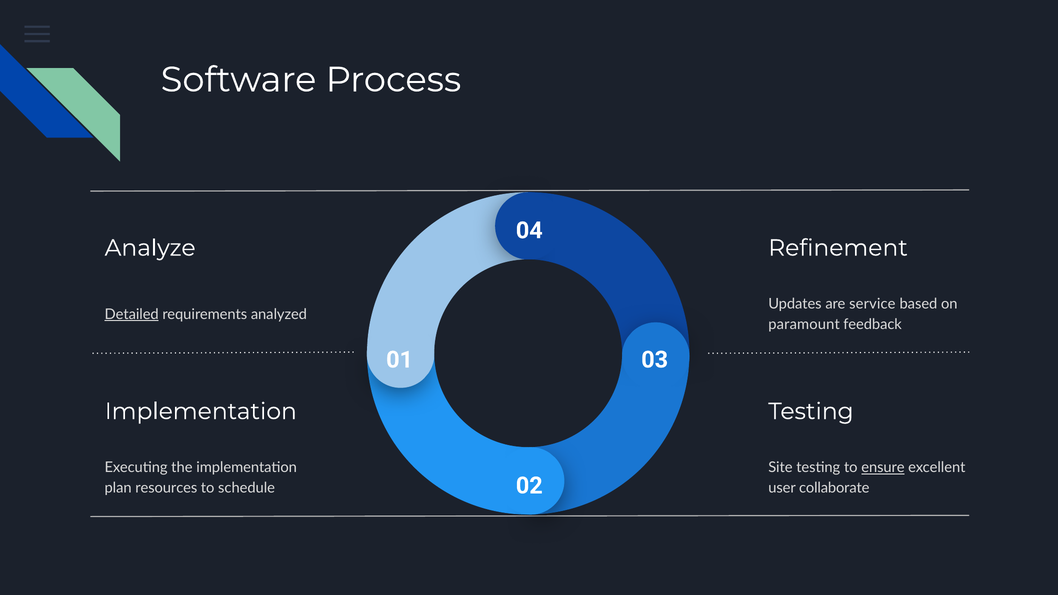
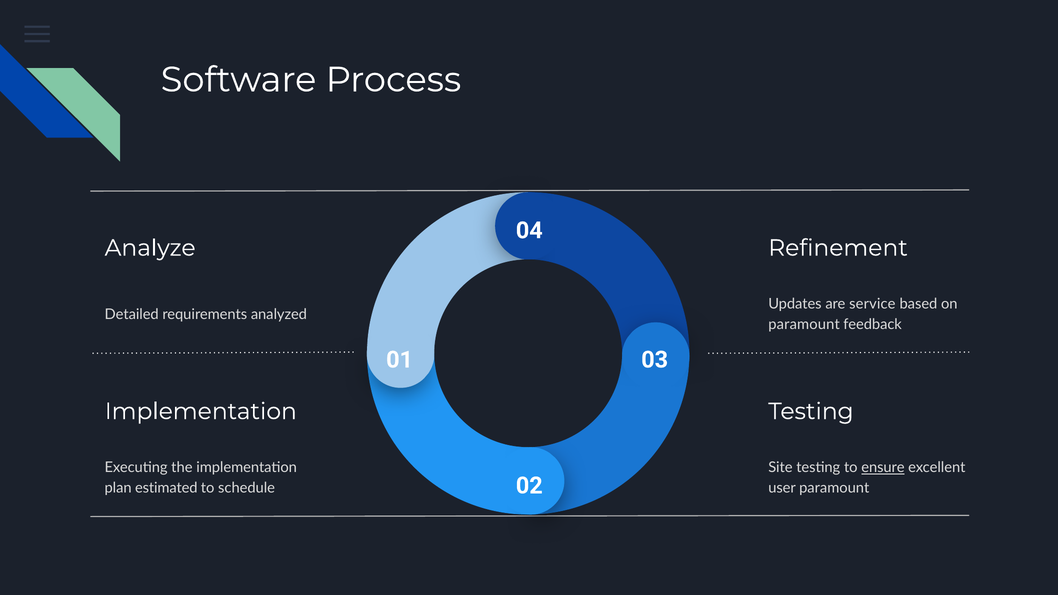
Detailed underline: present -> none (132, 314)
resources: resources -> estimated (166, 488)
user collaborate: collaborate -> paramount (834, 488)
